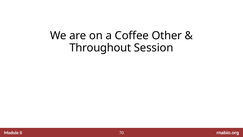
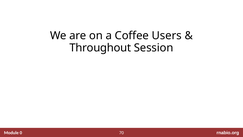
Other: Other -> Users (167, 36)
